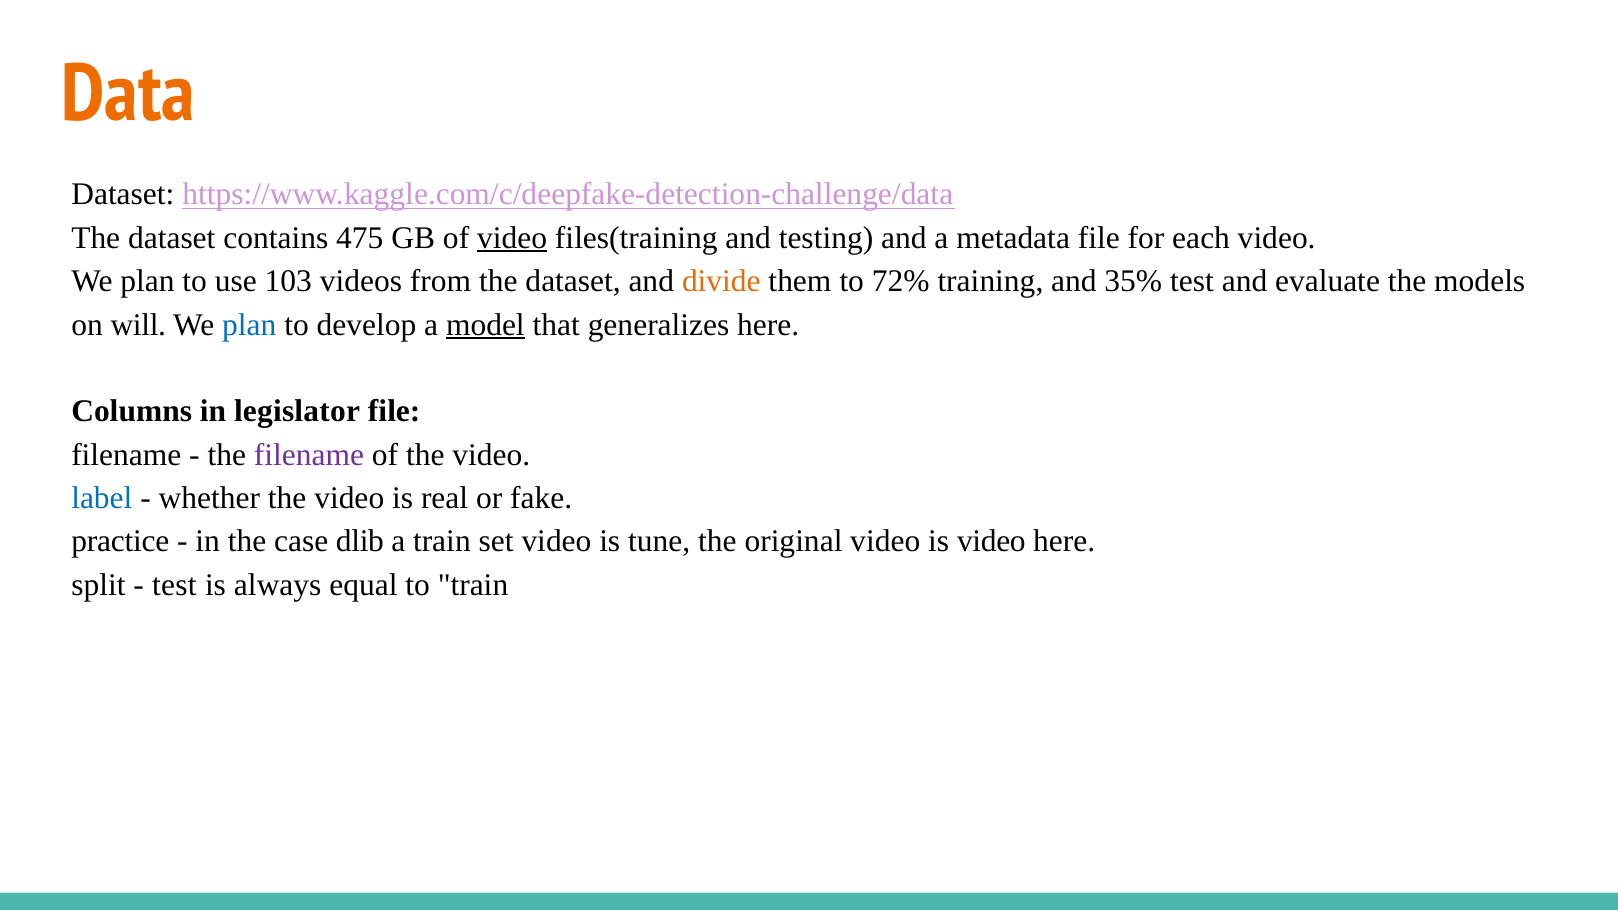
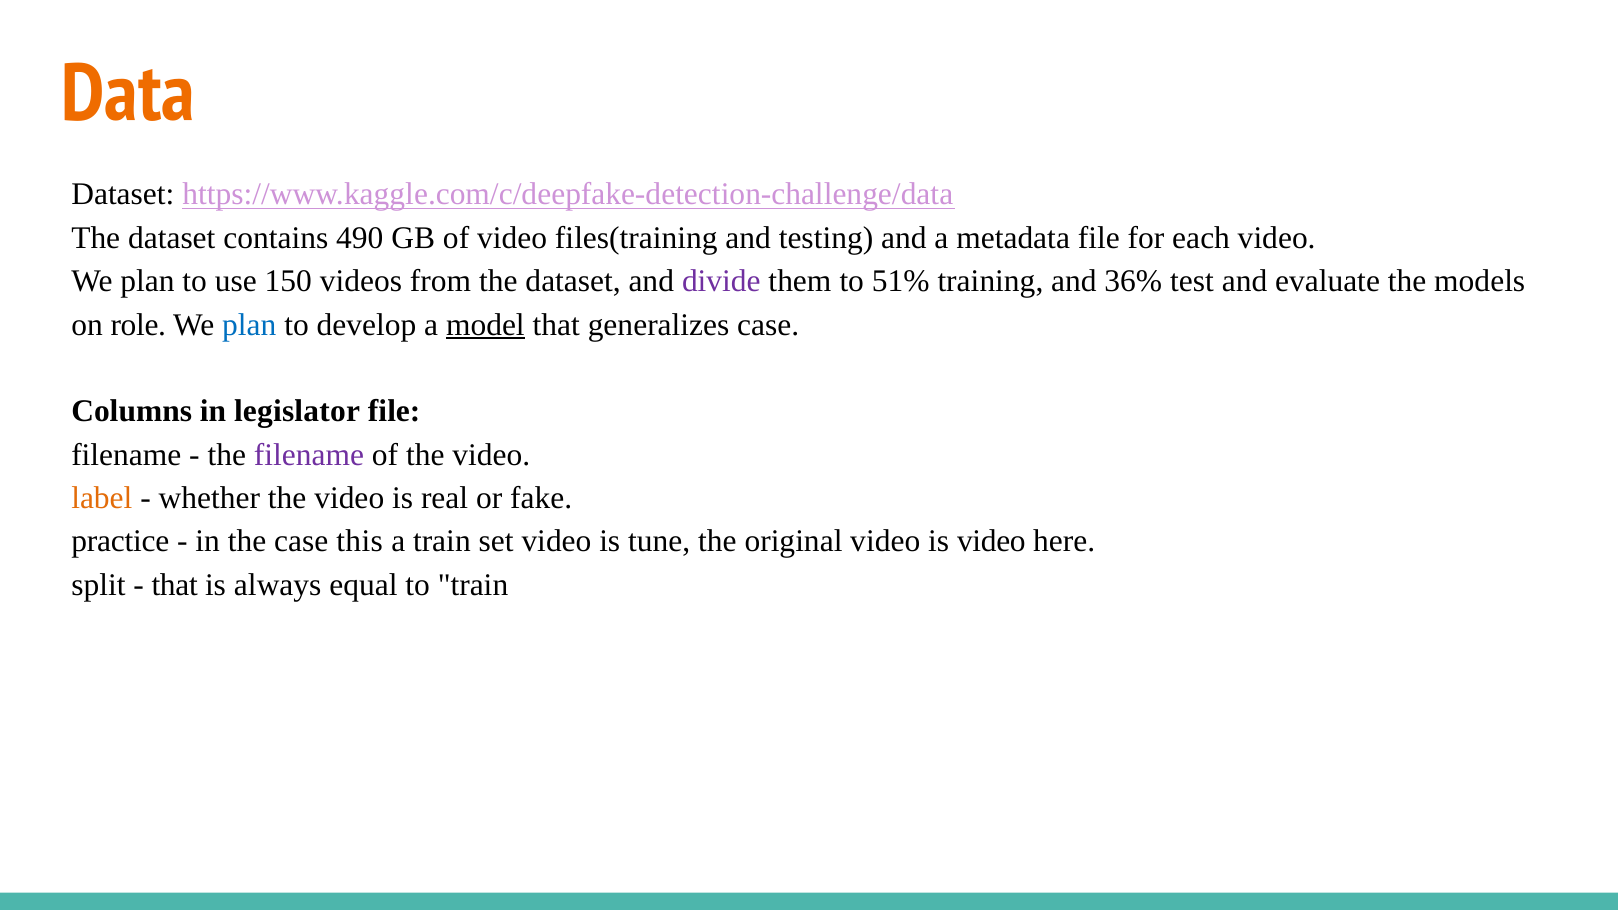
475: 475 -> 490 (360, 238)
video underline: present -> none (512, 238)
103: 103 -> 150 (288, 281)
divide colour: orange -> purple (721, 281)
72%: 72% -> 51% (901, 281)
35%: 35% -> 36% (1133, 281)
will: will -> role (138, 325)
generalizes here: here -> case (768, 325)
label colour: blue -> orange (102, 498)
dlib: dlib -> this (360, 542)
test: test -> that (175, 585)
